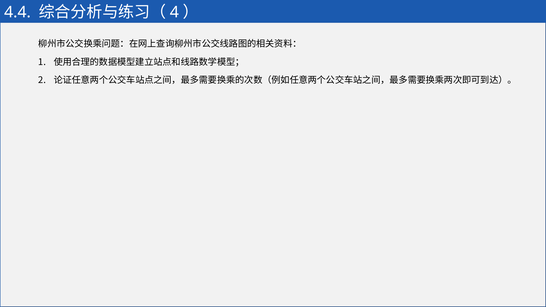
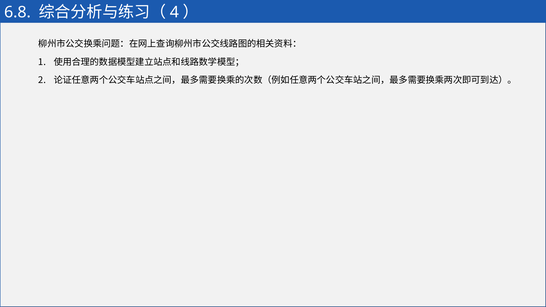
4.4: 4.4 -> 6.8 (17, 12)
